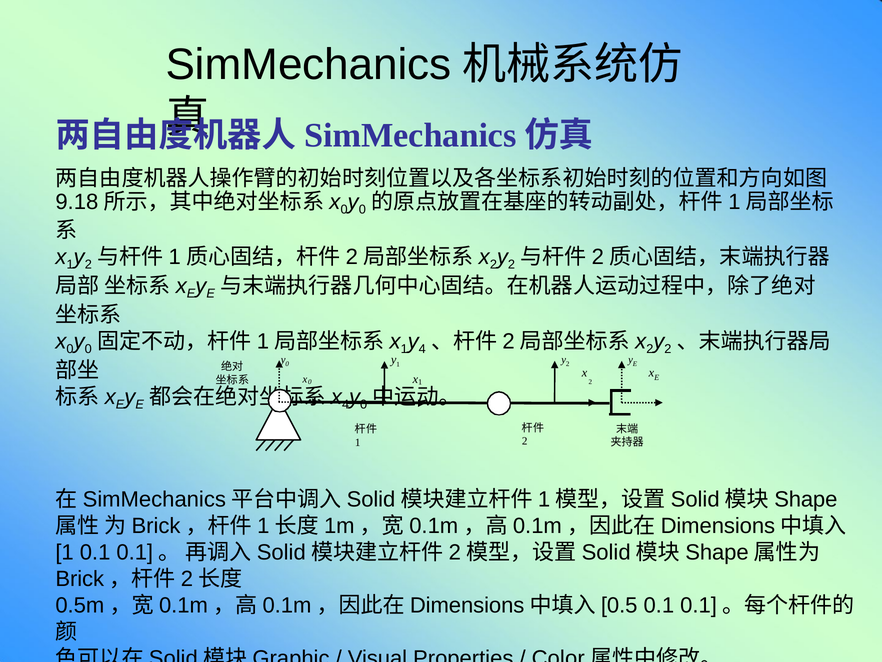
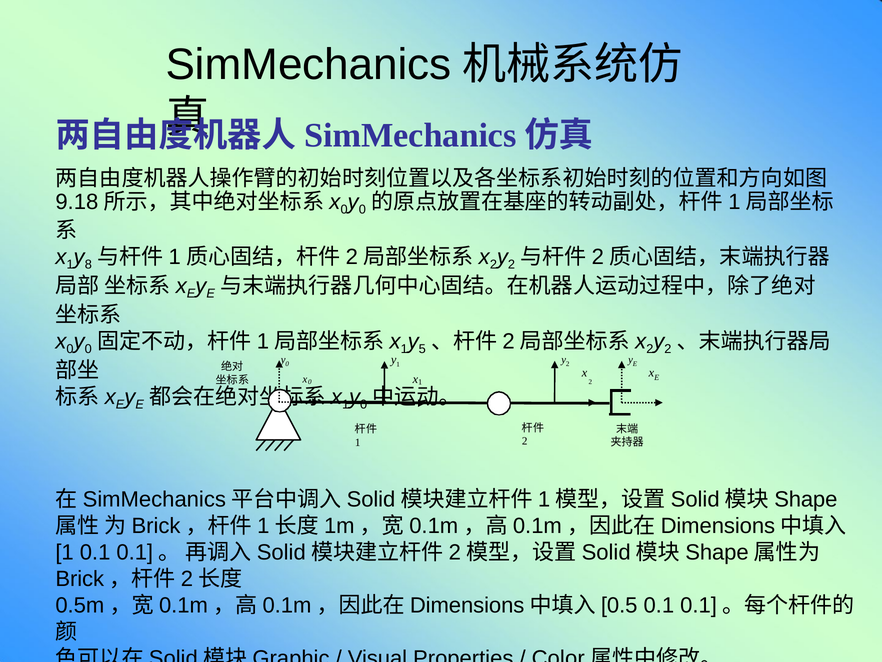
2: 2 -> 8 (88, 264)
4: 4 -> 5 (422, 349)
4: 4 -> 1 (346, 404)
